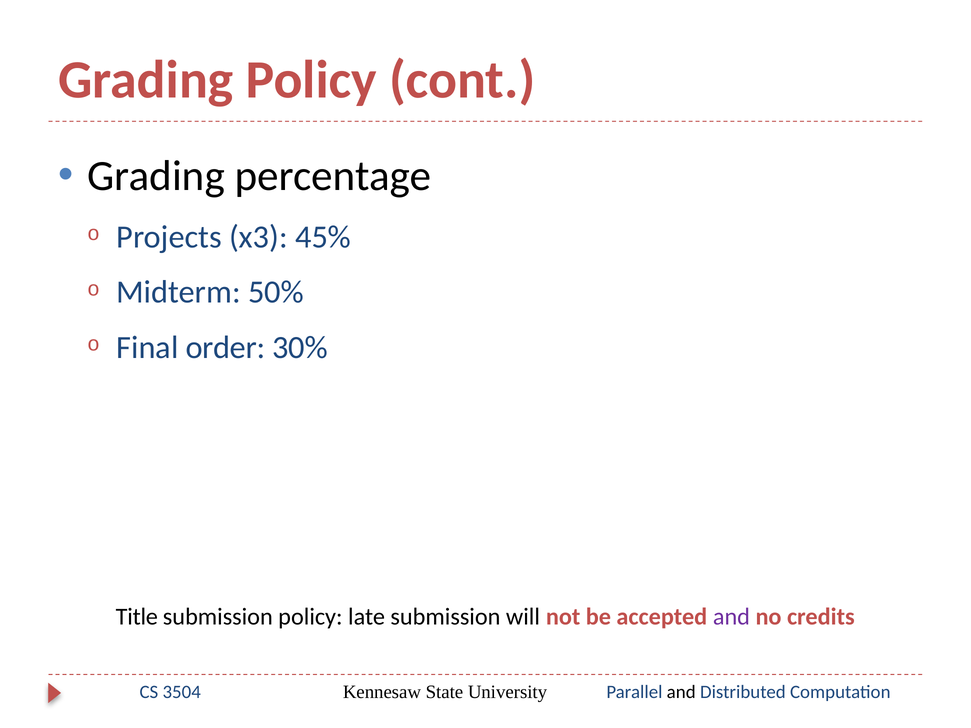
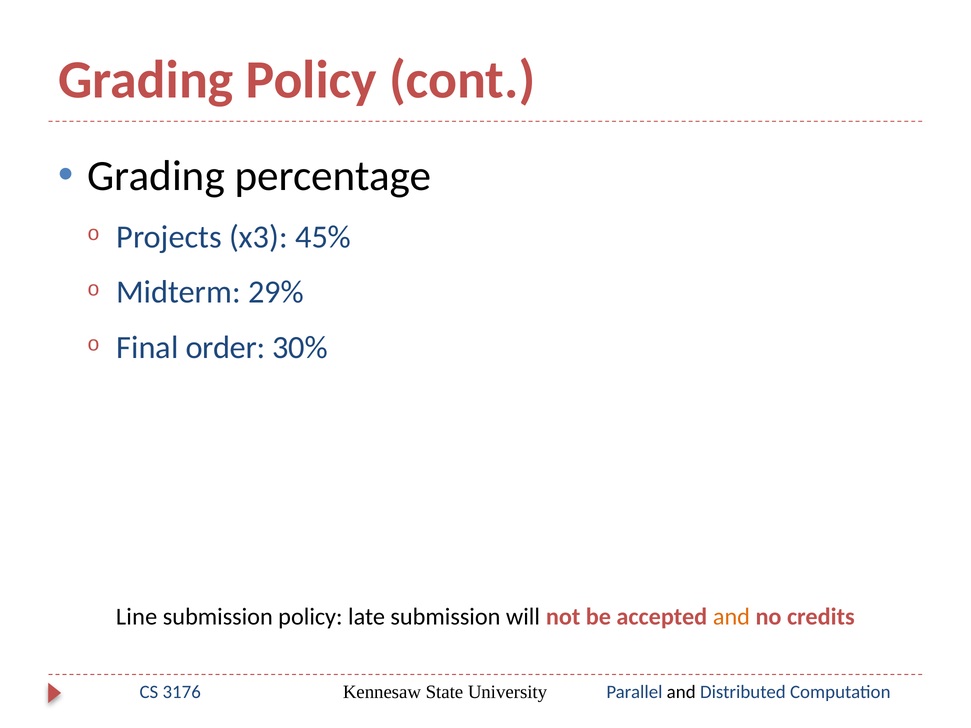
50%: 50% -> 29% (276, 292)
Title: Title -> Line (137, 617)
and colour: purple -> orange (731, 617)
3504: 3504 -> 3176 (182, 692)
